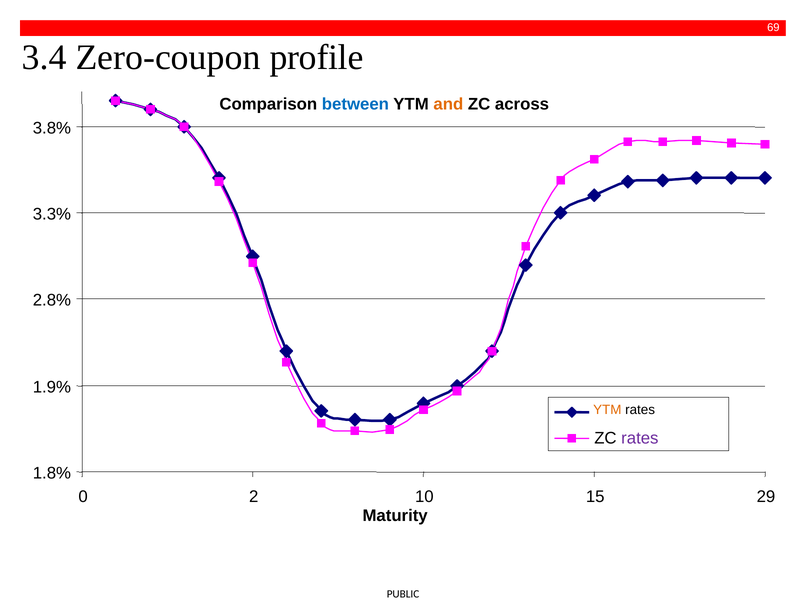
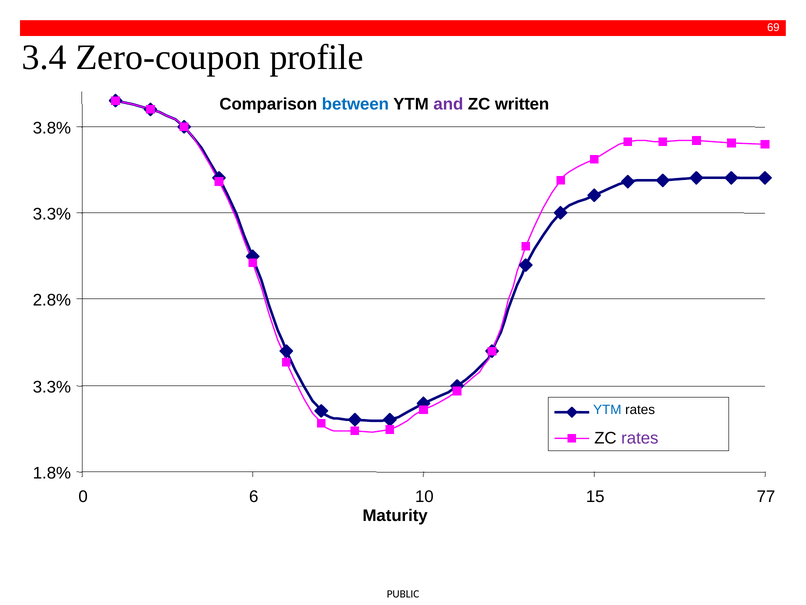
and colour: orange -> purple (448, 104)
across: across -> written (522, 104)
1.9%: 1.9% -> 3.3% (52, 387)
YTM colour: orange -> blue (607, 410)
2: 2 -> 6 (254, 497)
29: 29 -> 77 (766, 497)
